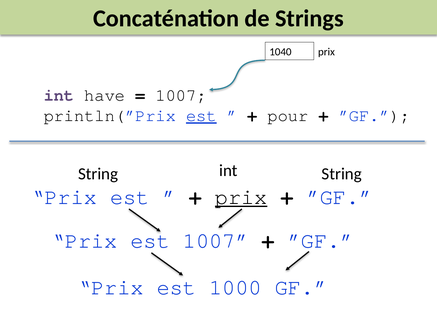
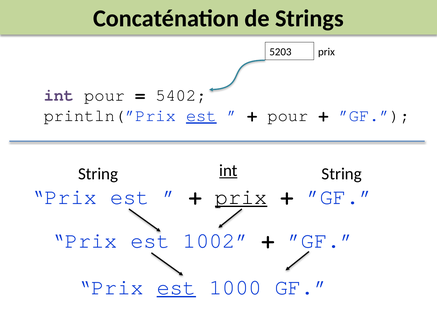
1040: 1040 -> 5203 (280, 52)
int have: have -> pour (105, 95)
1007: 1007 -> 5402 (181, 95)
int underline: none -> present (228, 170)
1007: 1007 -> 1002 (216, 241)
est underline: none -> present (176, 287)
